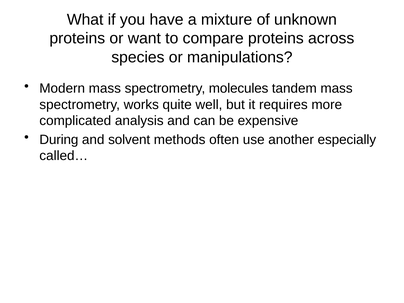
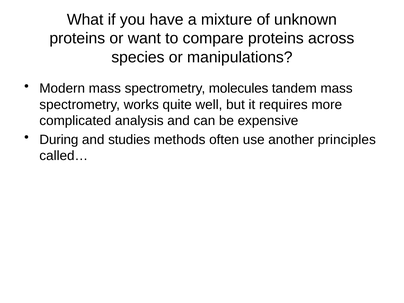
solvent: solvent -> studies (129, 140)
especially: especially -> principles (347, 140)
